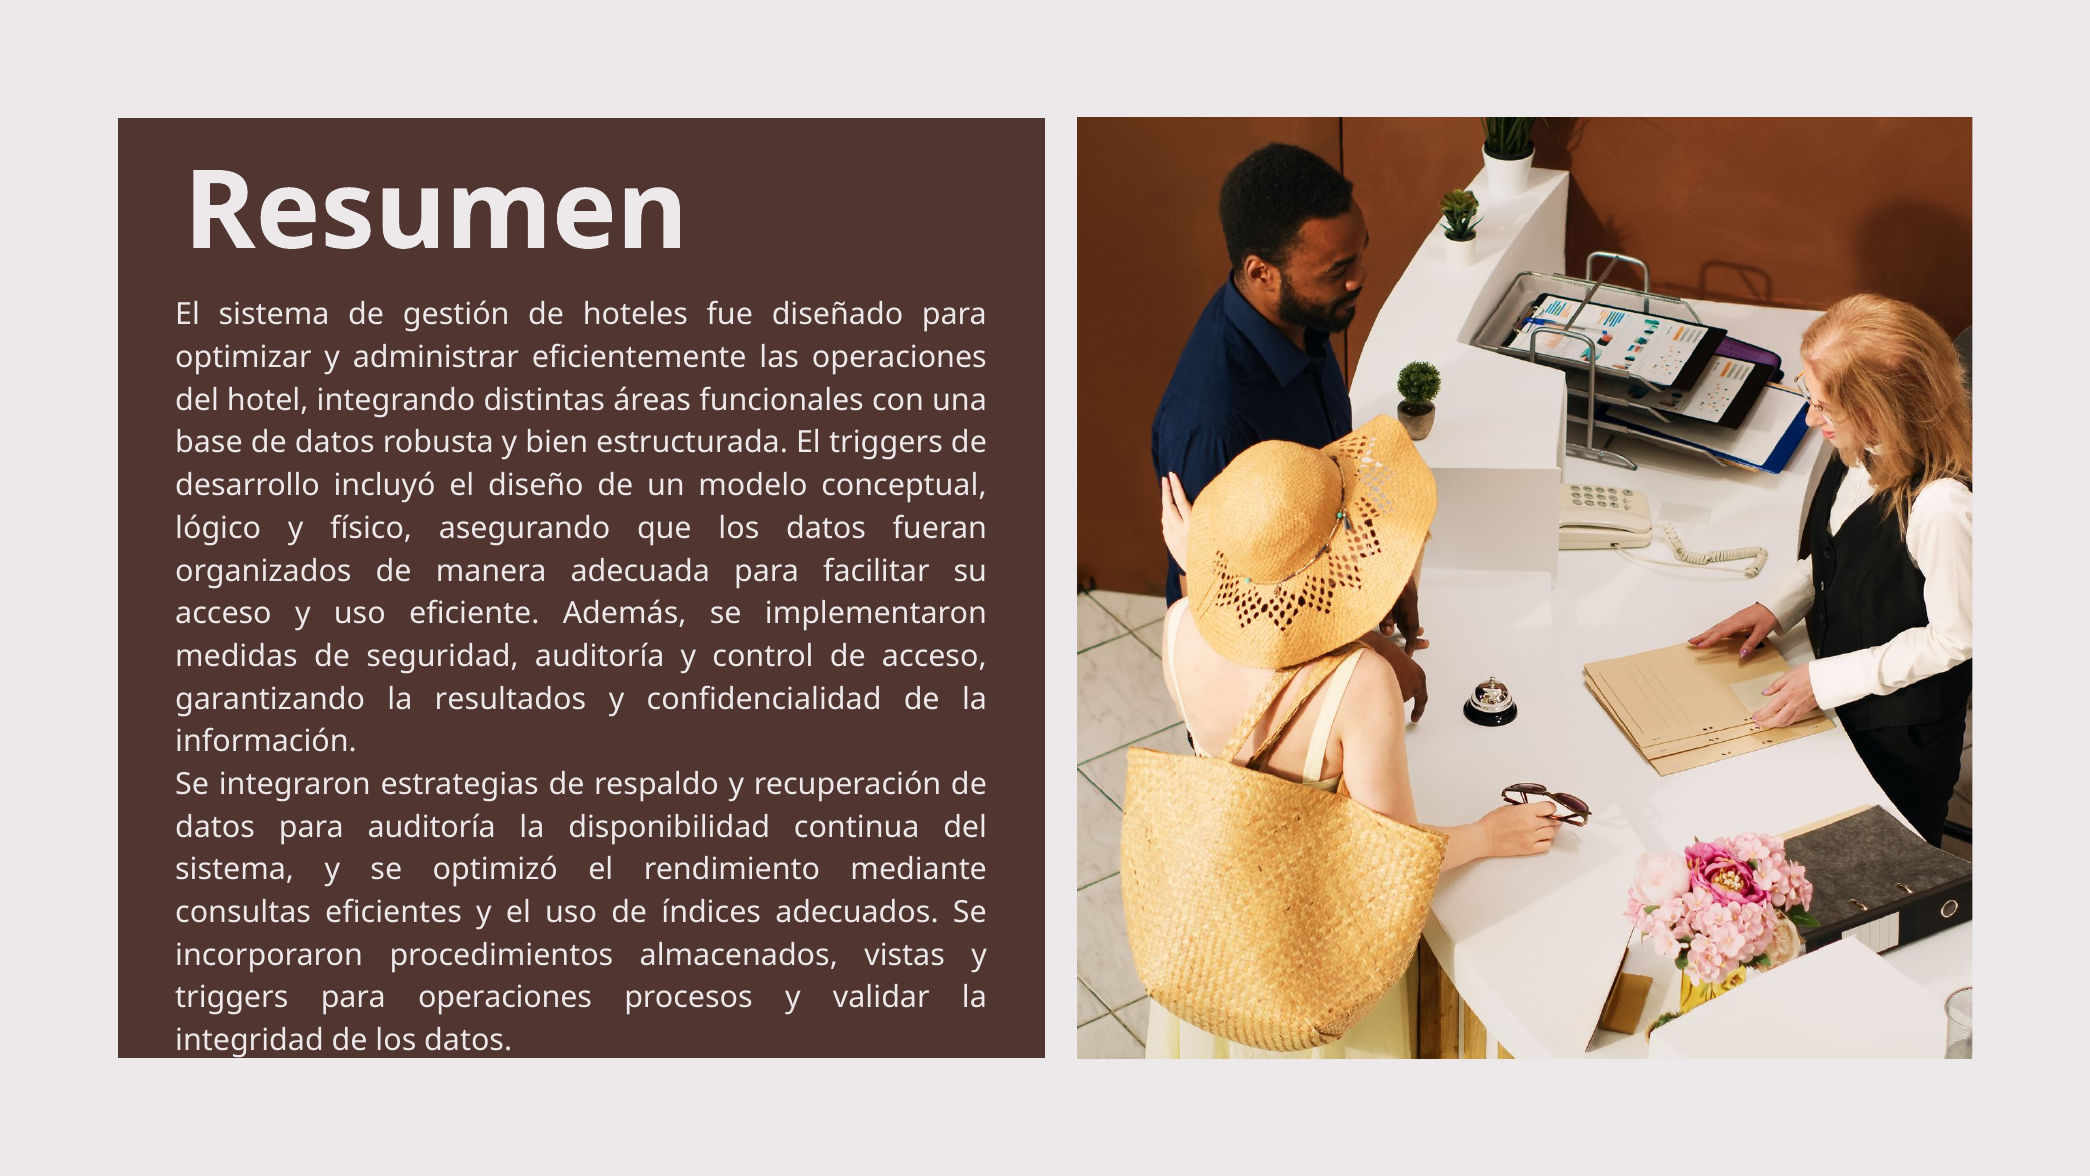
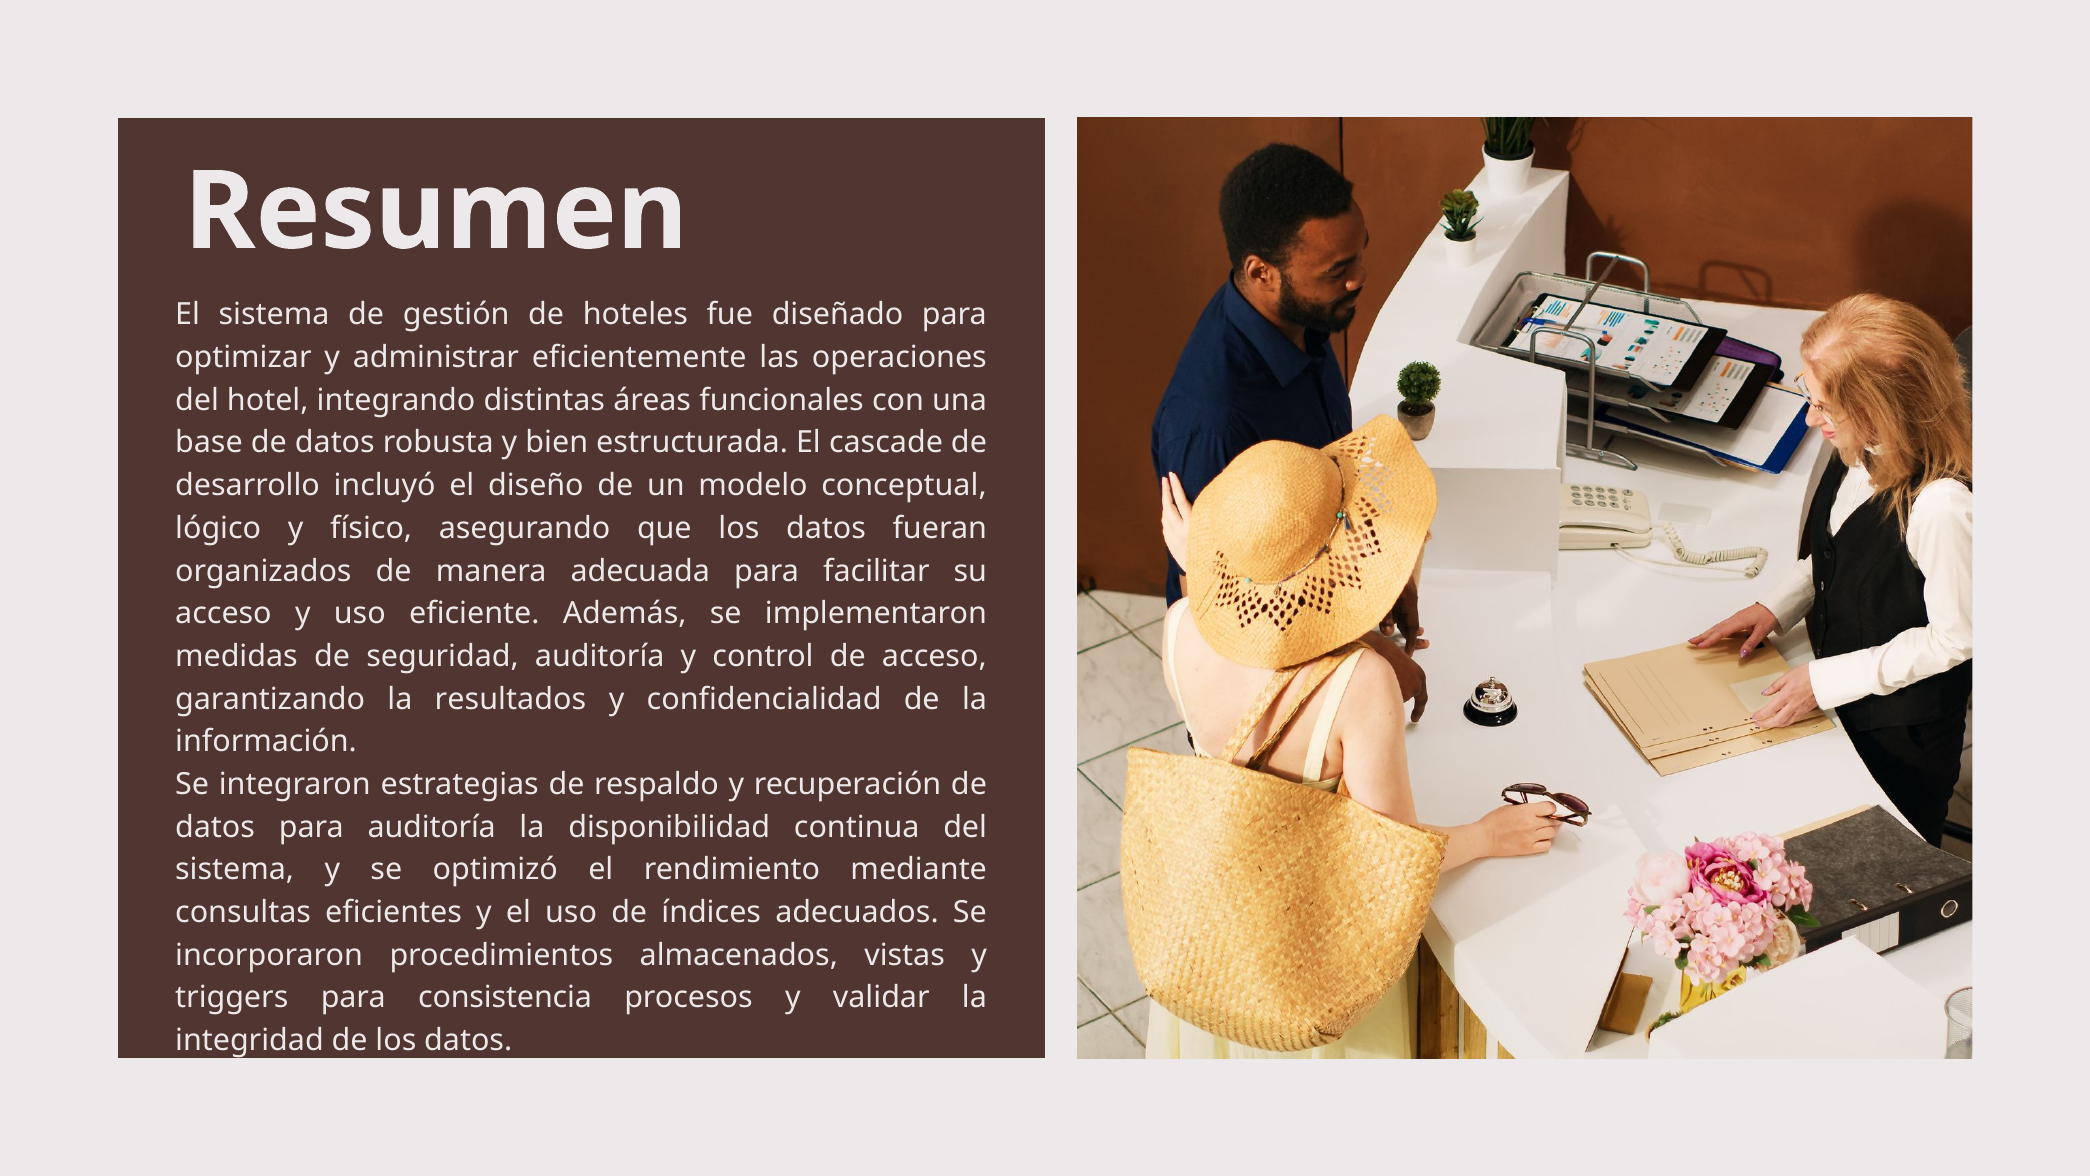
El triggers: triggers -> cascade (886, 443)
para operaciones: operaciones -> consistencia (505, 997)
